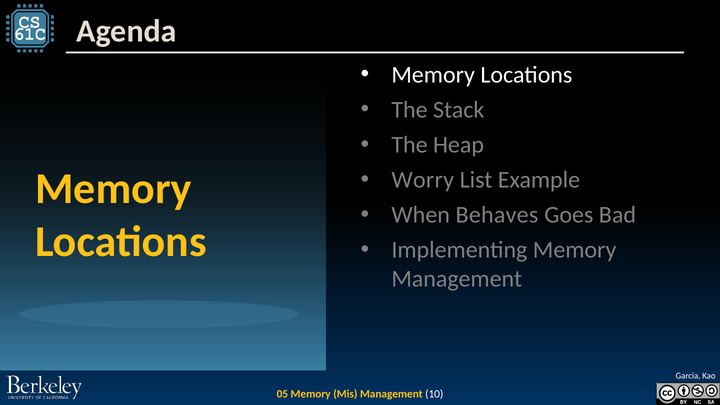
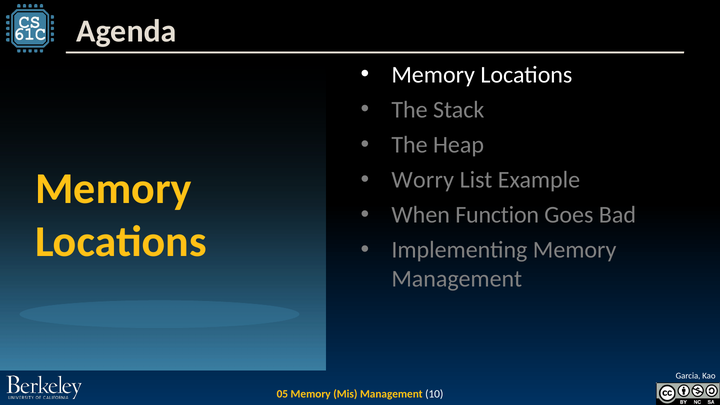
Behaves: Behaves -> Function (497, 215)
